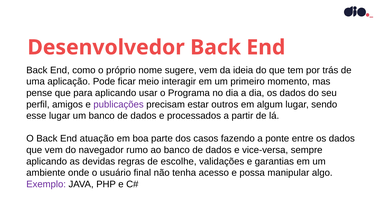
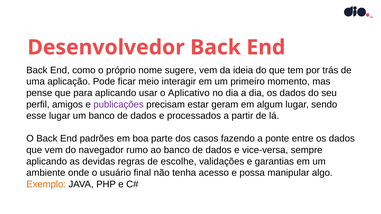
Programa: Programa -> Aplicativo (189, 93)
outros: outros -> geram (225, 105)
atuação: atuação -> padrões (97, 139)
Exemplo colour: purple -> orange (46, 185)
